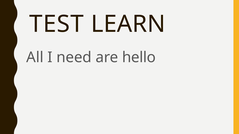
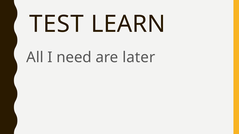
hello: hello -> later (139, 58)
